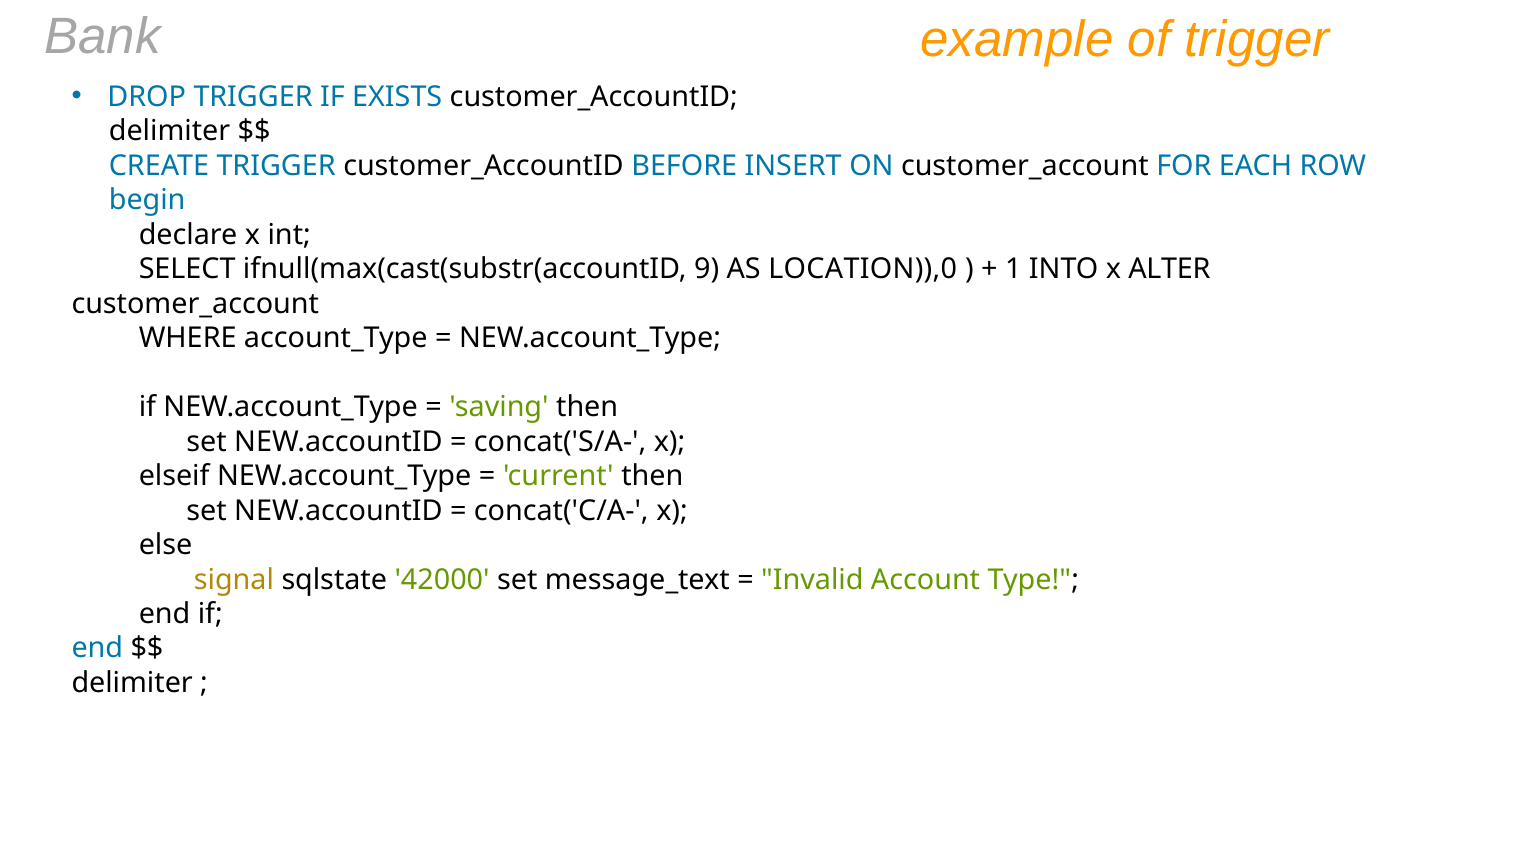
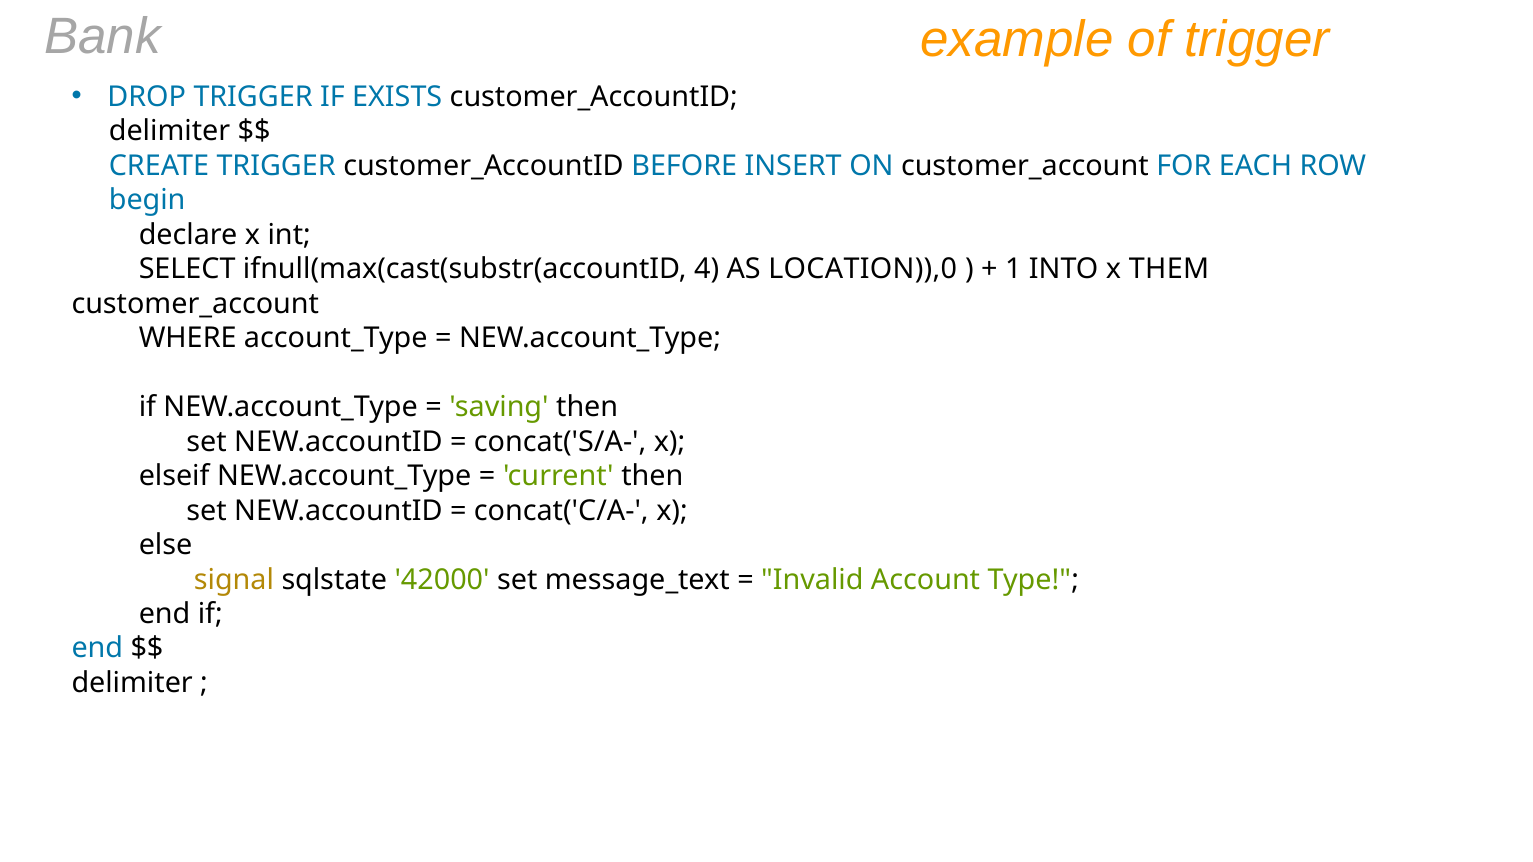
9: 9 -> 4 (707, 269)
ALTER: ALTER -> THEM (1169, 269)
